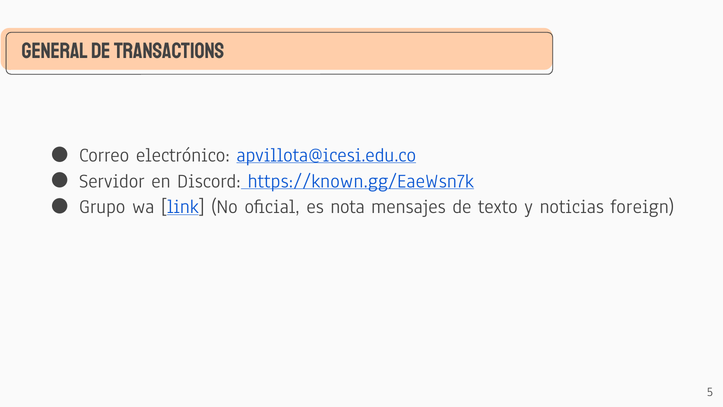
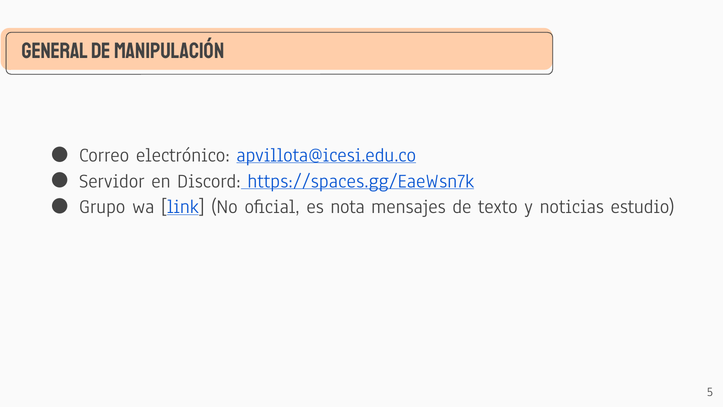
transactions: transactions -> manipulación (169, 51)
https://known.gg/EaeWsn7k: https://known.gg/EaeWsn7k -> https://spaces.gg/EaeWsn7k (361, 181)
foreign: foreign -> estudio (643, 207)
